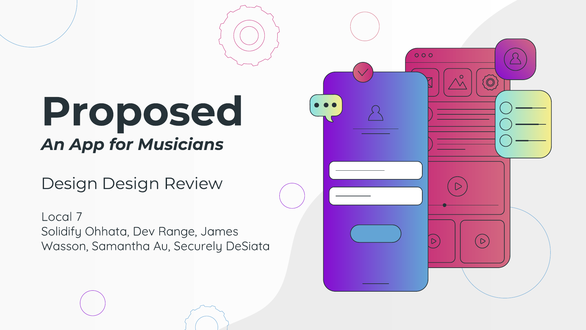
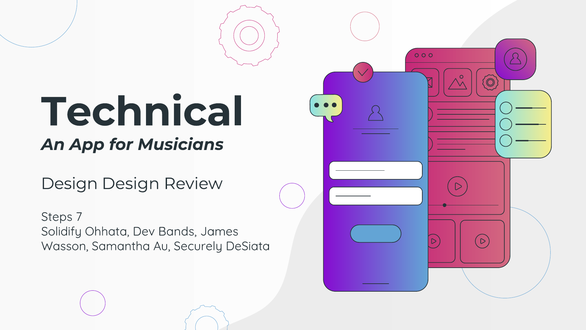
Proposed: Proposed -> Technical (143, 112)
Local: Local -> Steps (57, 217)
Range: Range -> Bands (177, 231)
